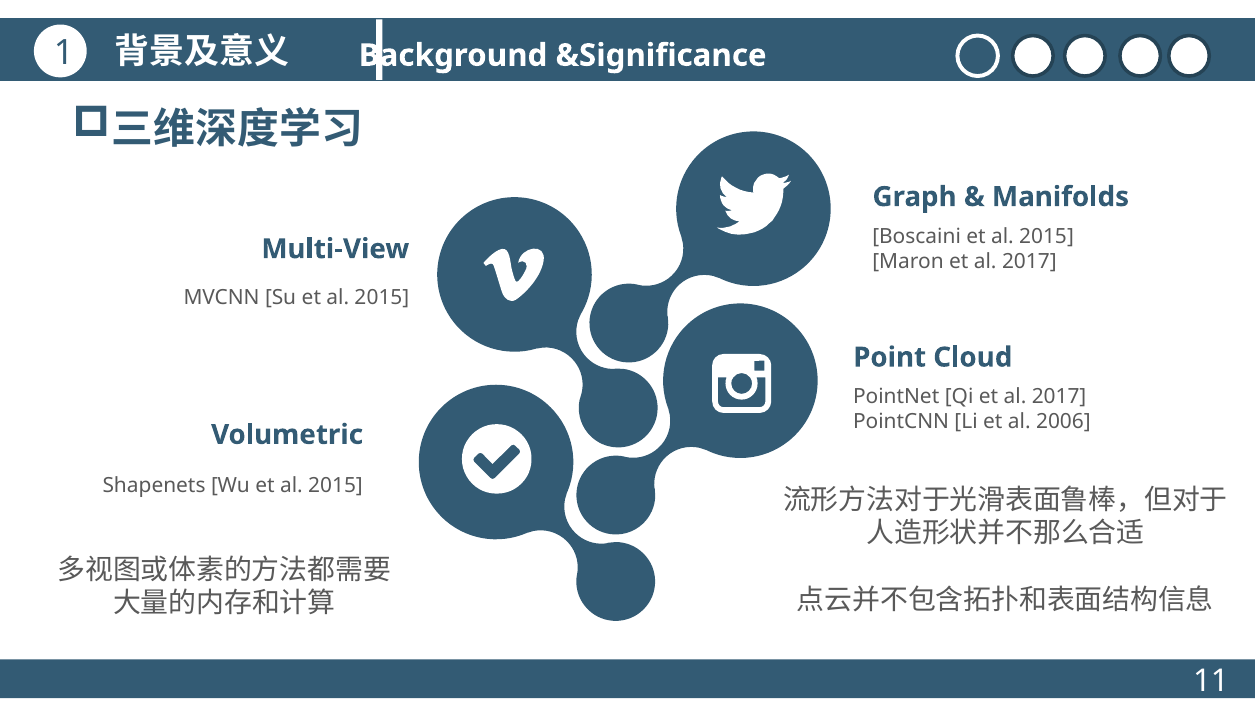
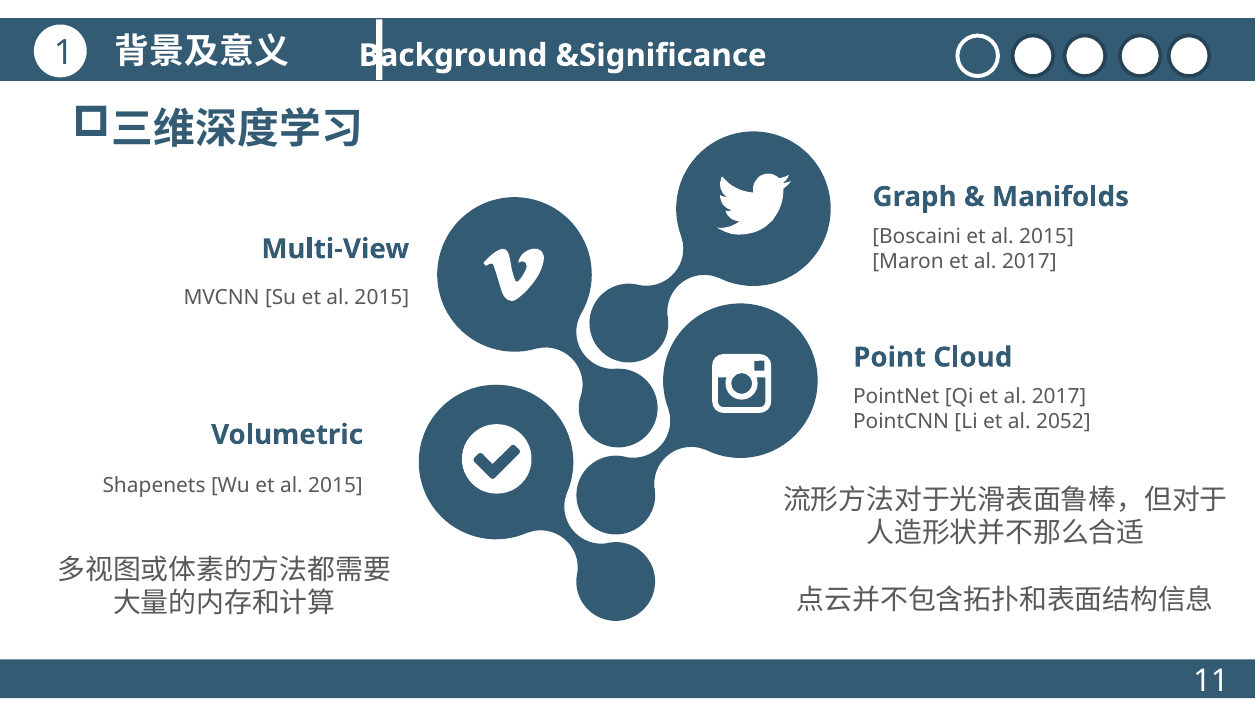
2006: 2006 -> 2052 (1063, 422)
